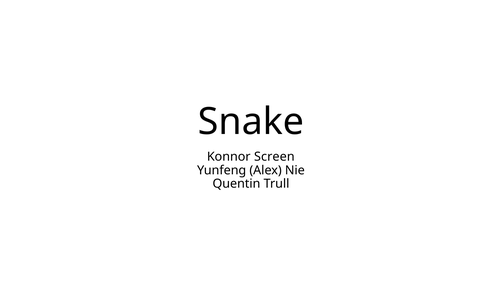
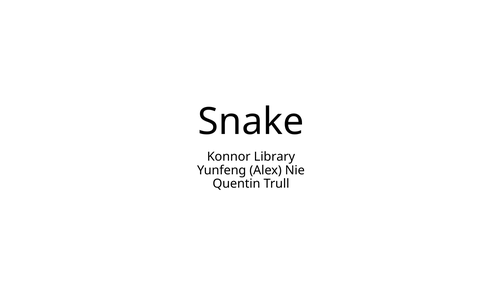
Screen: Screen -> Library (274, 157)
